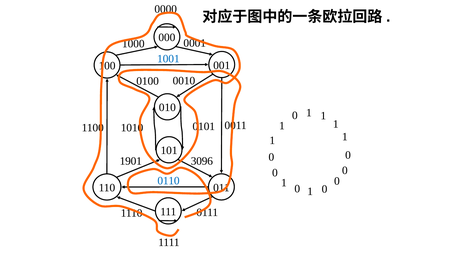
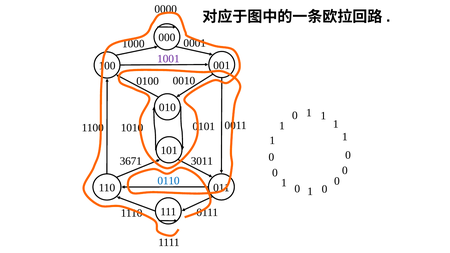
1001 colour: blue -> purple (168, 59)
3096: 3096 -> 3011 (202, 161)
1901: 1901 -> 3671 (131, 161)
